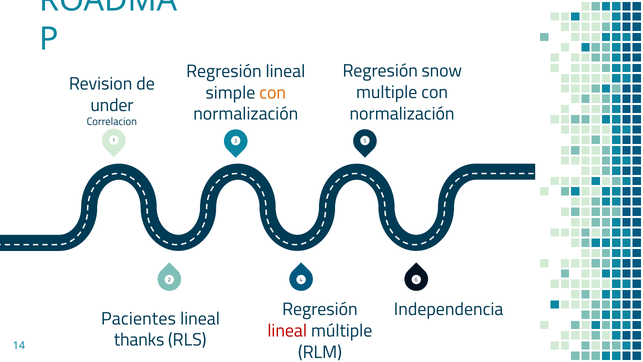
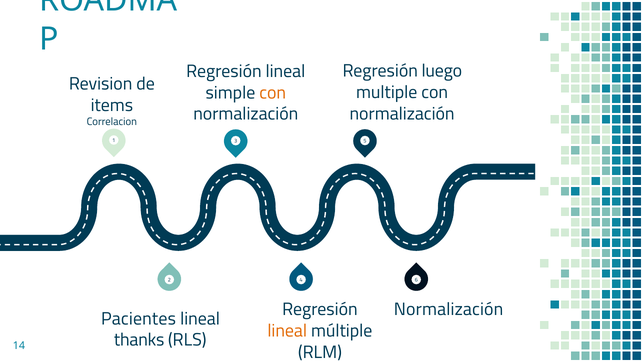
snow: snow -> luego (442, 71)
under: under -> items (112, 105)
Independencia: Independencia -> Normalización (449, 309)
lineal colour: red -> orange (287, 331)
